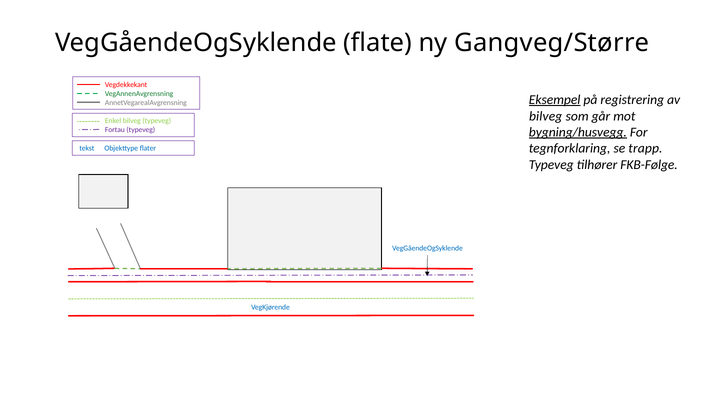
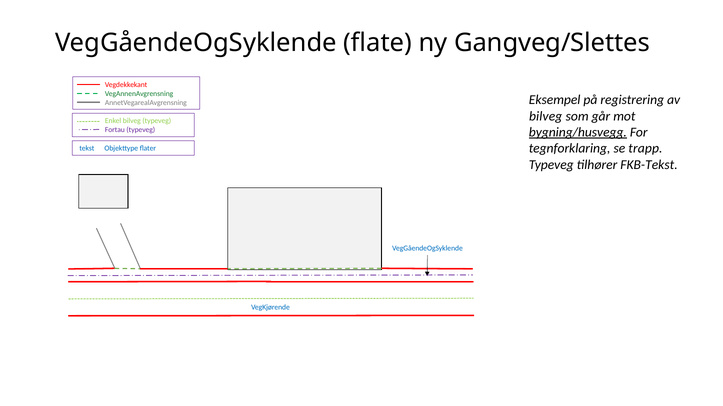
Gangveg/Større: Gangveg/Større -> Gangveg/Slettes (552, 43)
Eksempel underline: present -> none (555, 100)
FKB-Følge: FKB-Følge -> FKB-Tekst (649, 165)
